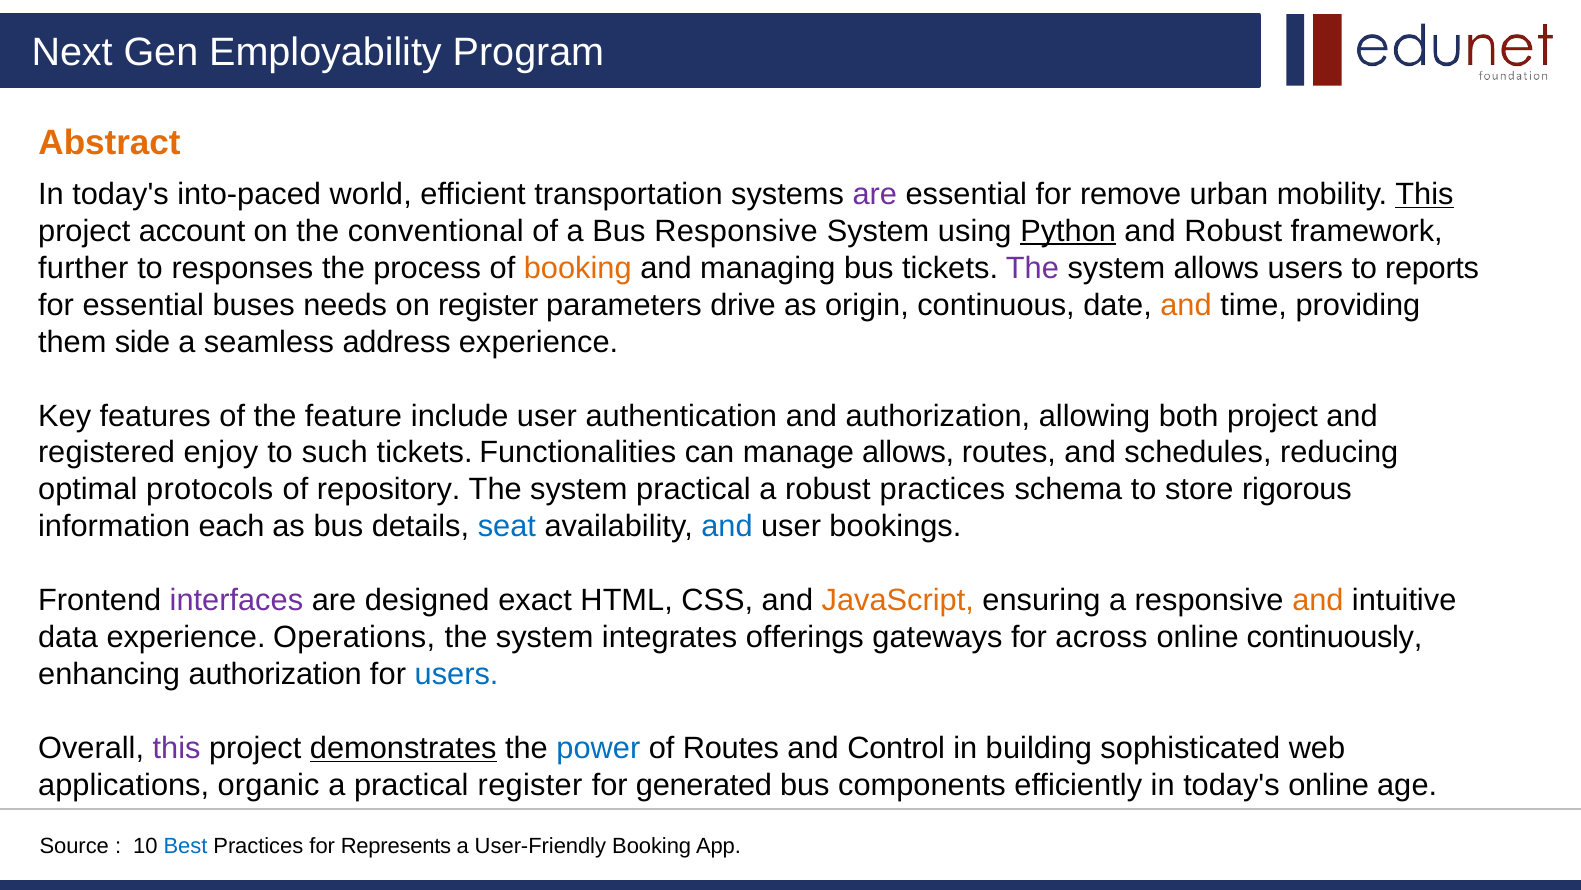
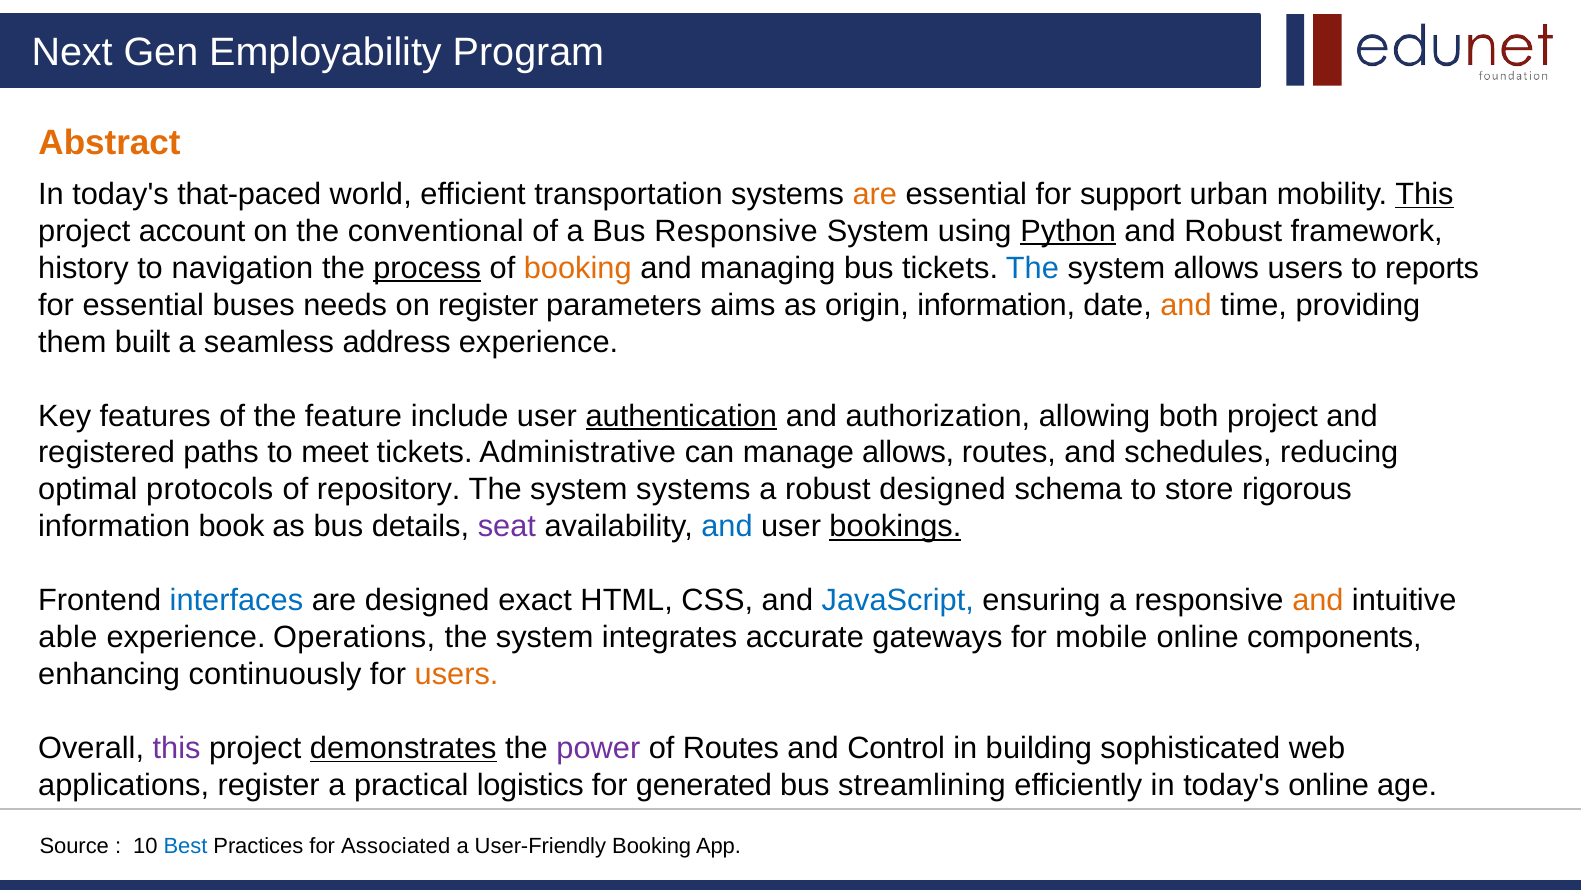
into-paced: into-paced -> that-paced (249, 194)
are colour: purple -> orange (875, 194)
remove: remove -> support (1131, 194)
further: further -> history (83, 268)
responses: responses -> navigation (242, 268)
process underline: none -> present (427, 268)
The colour: purple -> blue (1032, 268)
drive: drive -> aims (743, 305)
origin continuous: continuous -> information (996, 305)
side: side -> built (143, 342)
authentication underline: none -> present (681, 416)
enjoy: enjoy -> paths (221, 452)
such: such -> meet (335, 452)
Functionalities: Functionalities -> Administrative (578, 452)
system practical: practical -> systems (693, 489)
robust practices: practices -> designed (942, 489)
each: each -> book (232, 526)
seat colour: blue -> purple (507, 526)
bookings underline: none -> present (895, 526)
interfaces colour: purple -> blue (236, 600)
JavaScript colour: orange -> blue (898, 600)
data: data -> able (68, 637)
offerings: offerings -> accurate (805, 637)
across: across -> mobile (1102, 637)
continuously: continuously -> components (1334, 637)
enhancing authorization: authorization -> continuously (275, 674)
users colour: blue -> orange (457, 674)
power colour: blue -> purple (598, 748)
applications organic: organic -> register (269, 785)
practical register: register -> logistics (530, 785)
components: components -> streamlining (922, 785)
Represents: Represents -> Associated (396, 845)
